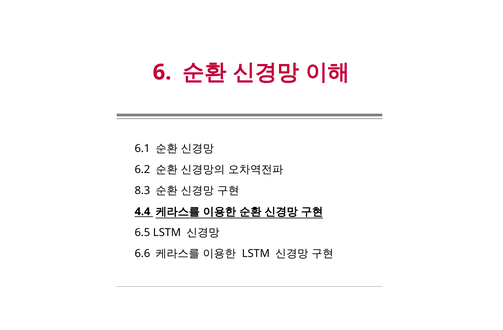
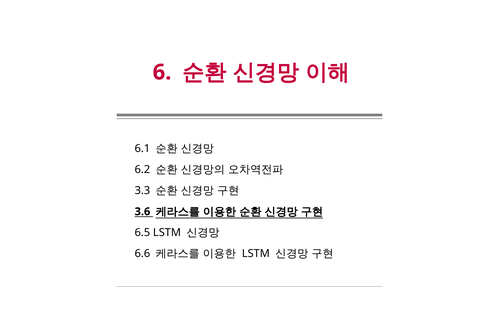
8.3: 8.3 -> 3.3 (142, 191)
4.4: 4.4 -> 3.6 (142, 212)
